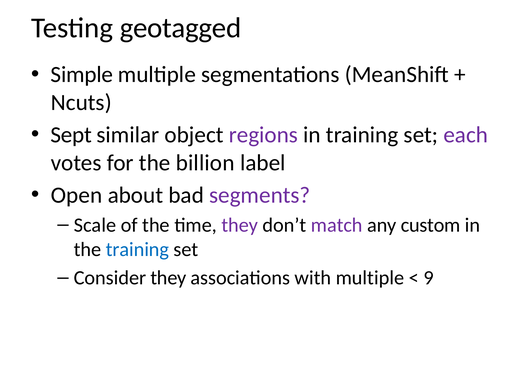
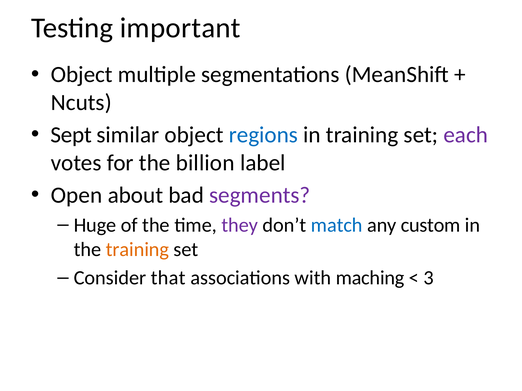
geotagged: geotagged -> important (180, 28)
Simple: Simple -> Object (82, 75)
regions colour: purple -> blue (263, 135)
Scale: Scale -> Huge (95, 225)
match colour: purple -> blue (337, 225)
training colour: blue -> orange (137, 250)
Consider they: they -> that (168, 278)
with multiple: multiple -> maching (370, 278)
9: 9 -> 3 (429, 278)
